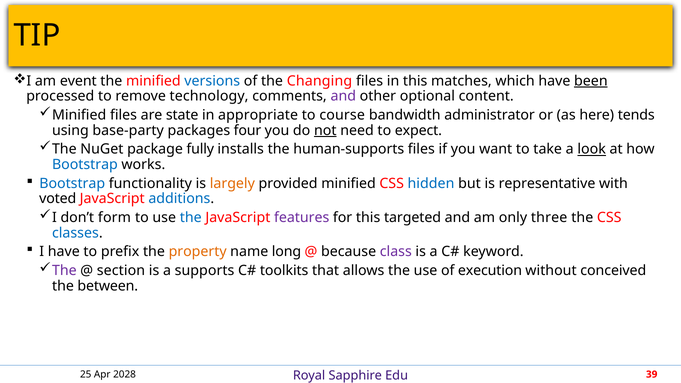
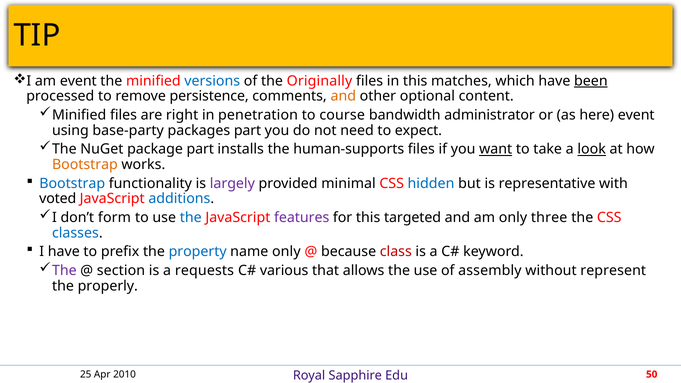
Changing: Changing -> Originally (319, 81)
technology: technology -> persistence (209, 96)
and colour: purple -> orange (343, 96)
state: state -> right (182, 115)
appropriate: appropriate -> penetration (258, 115)
here tends: tends -> event (636, 115)
packages four: four -> part (248, 130)
not underline: present -> none (325, 130)
package fully: fully -> part (200, 149)
want underline: none -> present (496, 149)
Bootstrap colour: blue -> orange (85, 165)
largely colour: orange -> purple (232, 183)
provided minified: minified -> minimal (349, 183)
property colour: orange -> blue (198, 252)
name long: long -> only (286, 252)
class colour: purple -> red (396, 252)
supports: supports -> requests (204, 271)
toolkits: toolkits -> various (284, 271)
execution: execution -> assembly (490, 271)
conceived: conceived -> represent (613, 271)
between: between -> properly (108, 286)
2028: 2028 -> 2010 (125, 374)
39: 39 -> 50 (652, 374)
